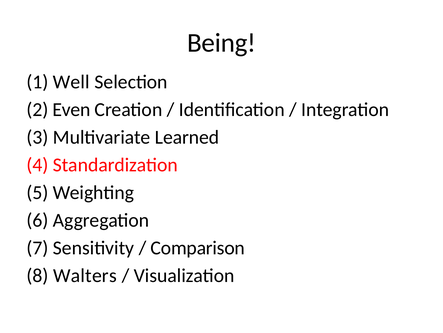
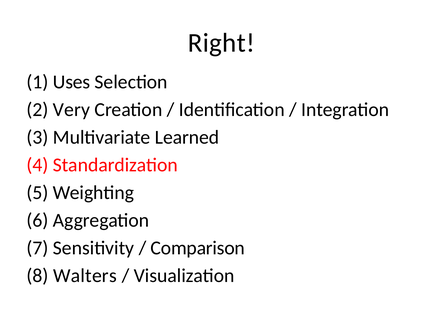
Being: Being -> Right (221, 43)
Well: Well -> Uses (72, 82)
Even: Even -> Very (71, 109)
